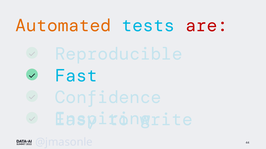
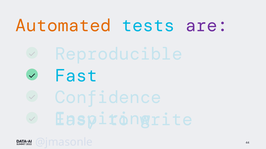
are colour: red -> purple (207, 25)
